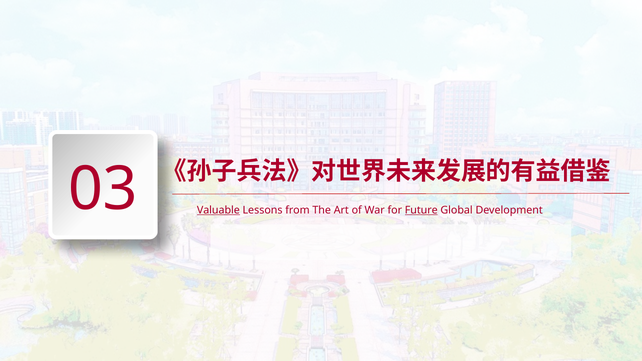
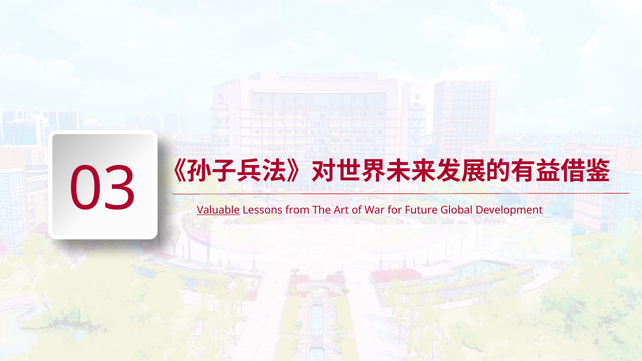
Future underline: present -> none (421, 210)
